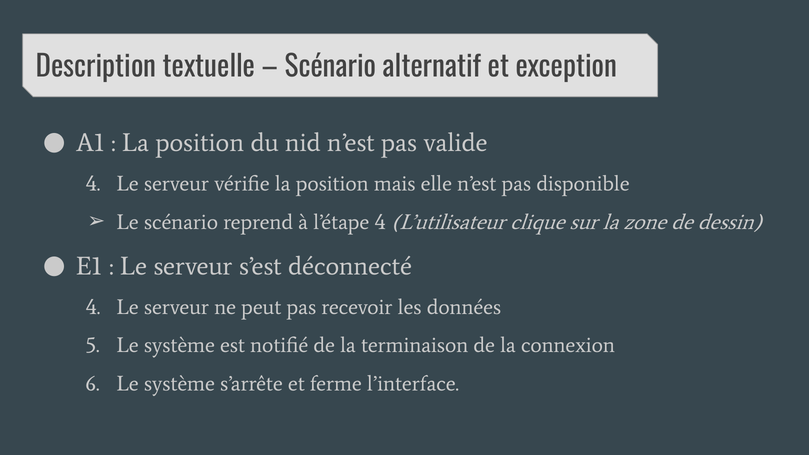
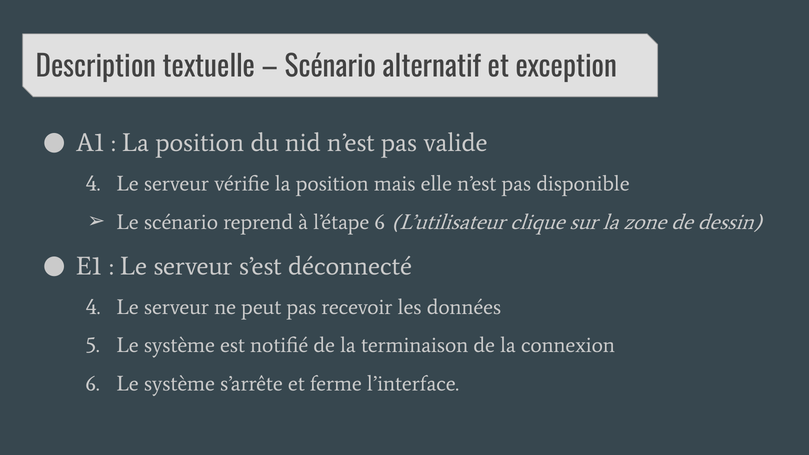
l’étape 4: 4 -> 6 (380, 222)
